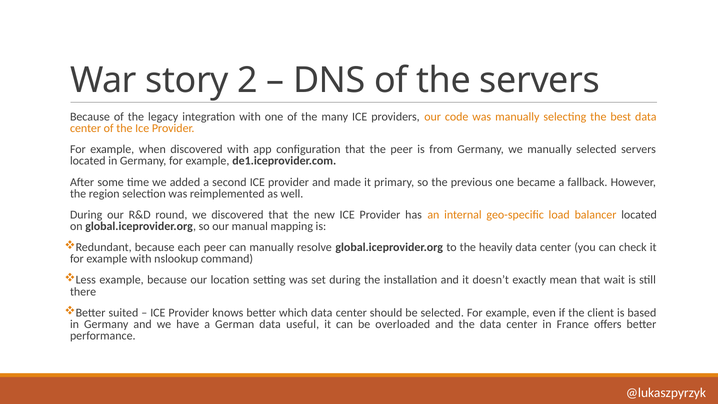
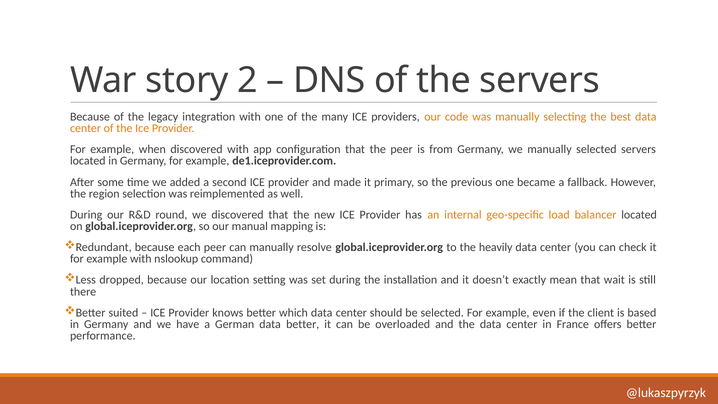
Less example: example -> dropped (122, 280)
data useful: useful -> better (303, 324)
